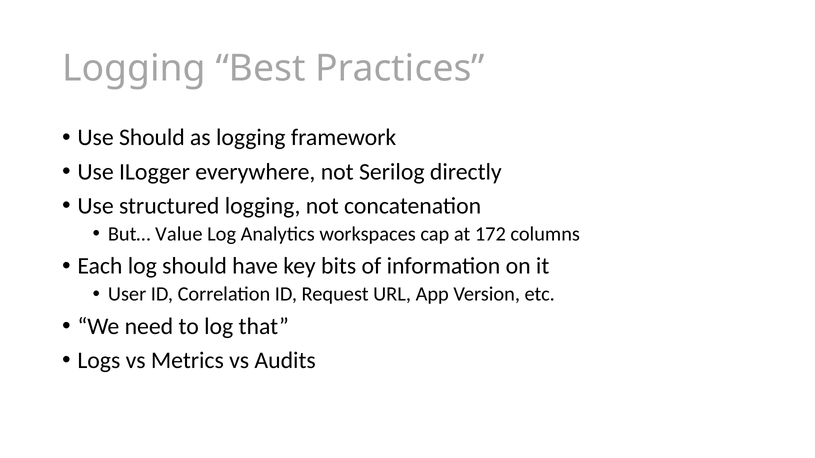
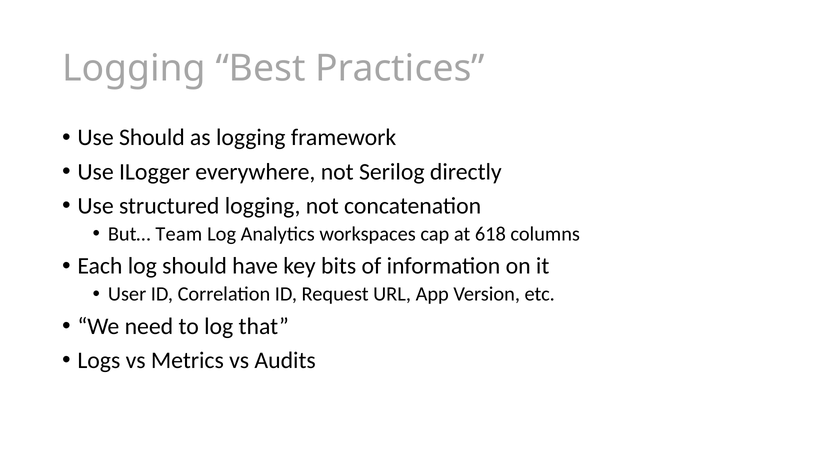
Value: Value -> Team (179, 234)
172: 172 -> 618 (490, 234)
